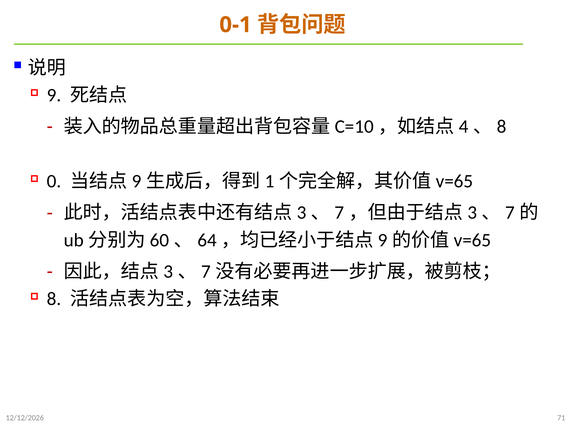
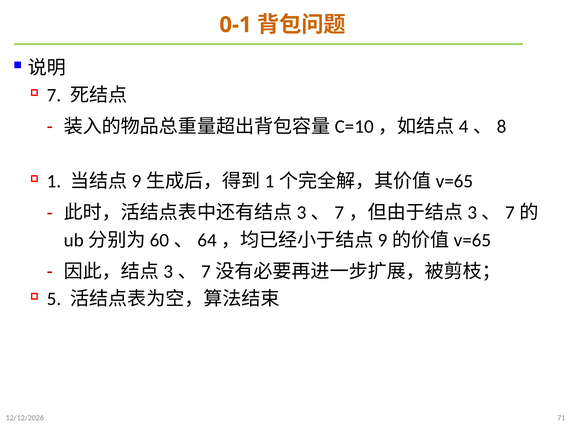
9: 9 -> 7 (54, 95)
0: 0 -> 1 (54, 181)
8: 8 -> 5 (54, 299)
